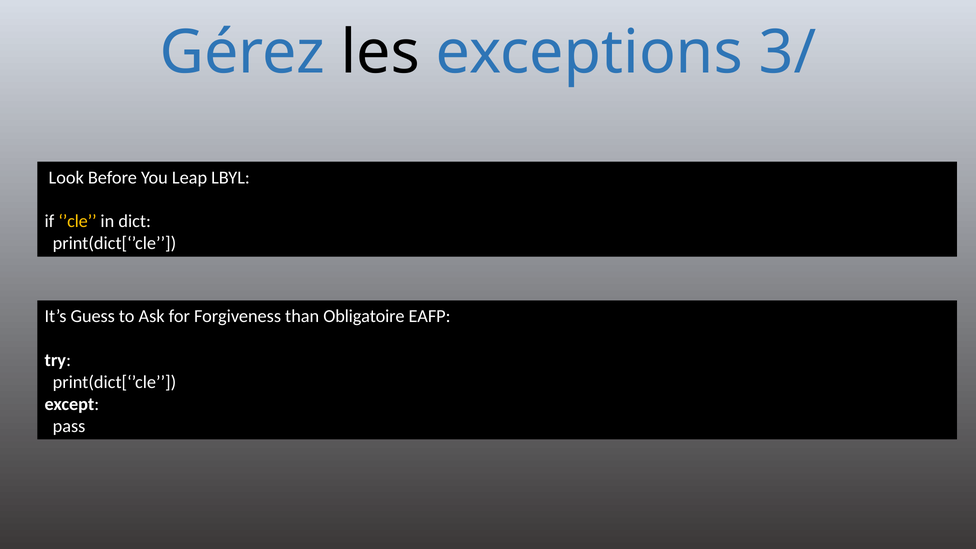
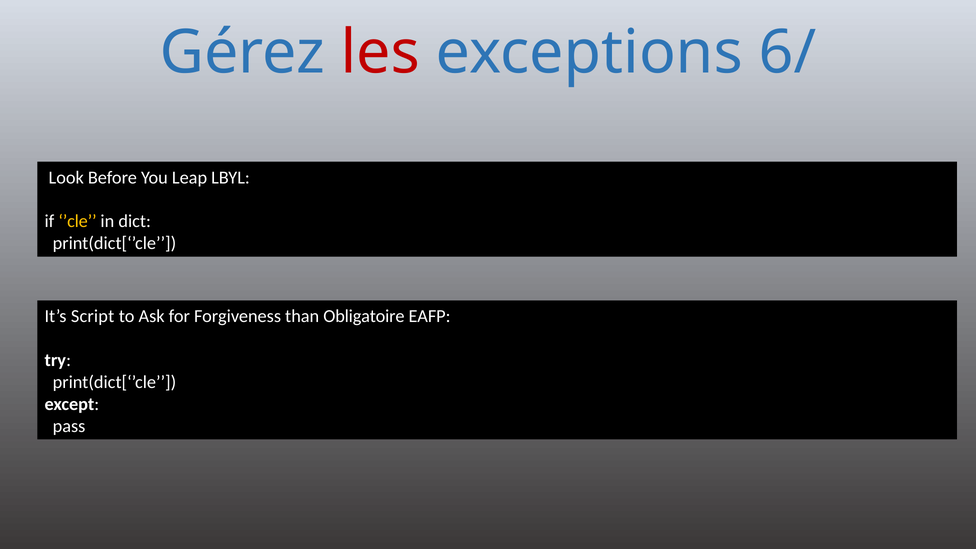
les colour: black -> red (380, 53)
3/: 3/ -> 6/ (787, 53)
Guess: Guess -> Script (93, 316)
